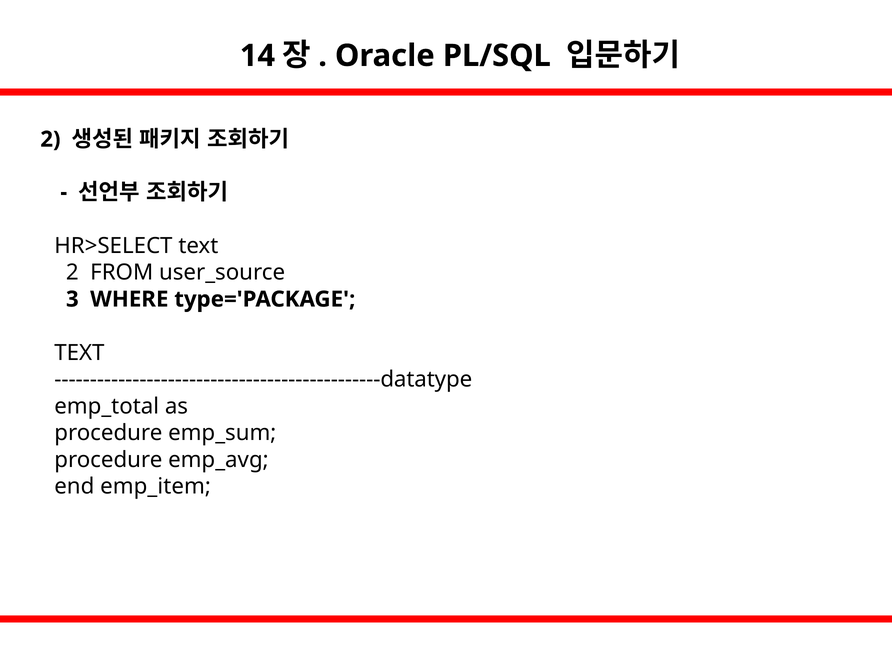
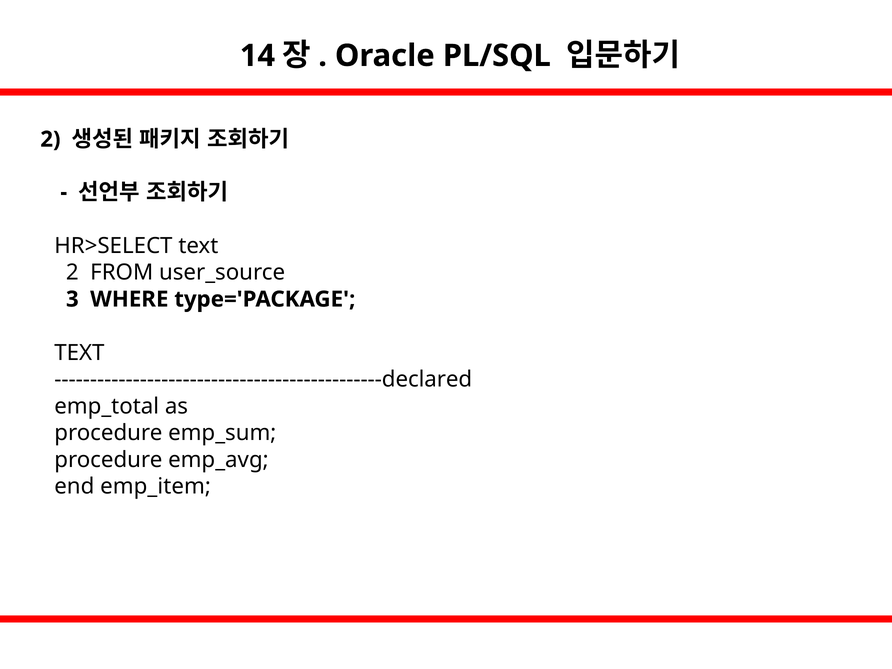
----------------------------------------------datatype: ----------------------------------------------datatype -> ----------------------------------------------declared (263, 380)
